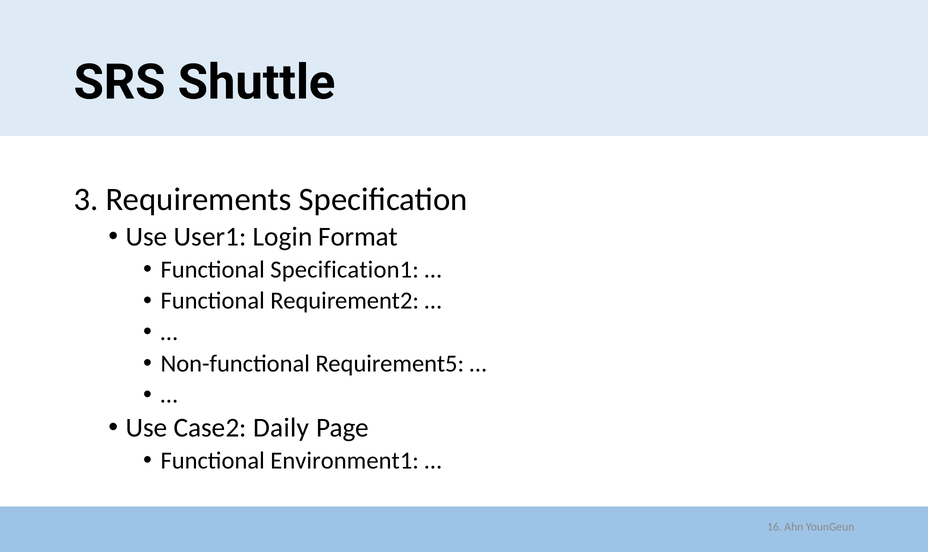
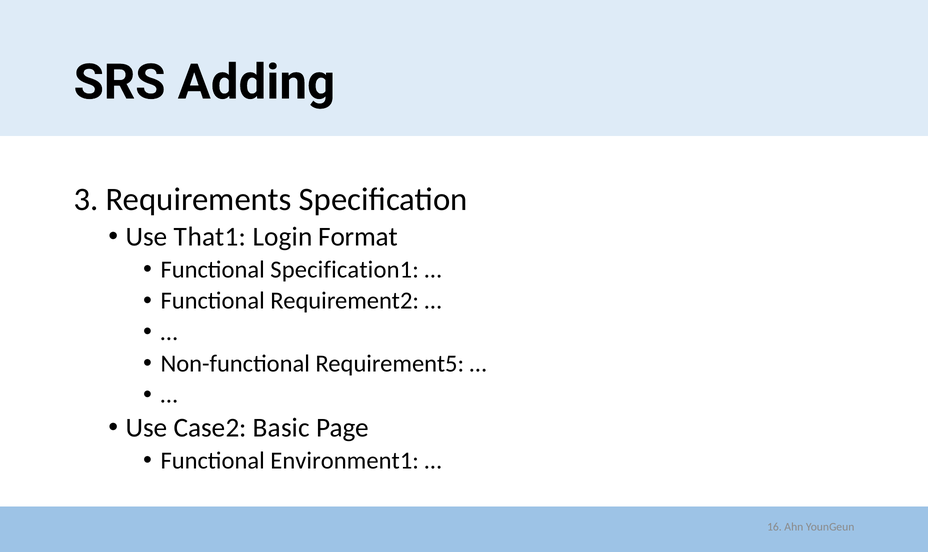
Shuttle: Shuttle -> Adding (256, 82)
User1: User1 -> That1 (210, 237)
Daily: Daily -> Basic (281, 428)
